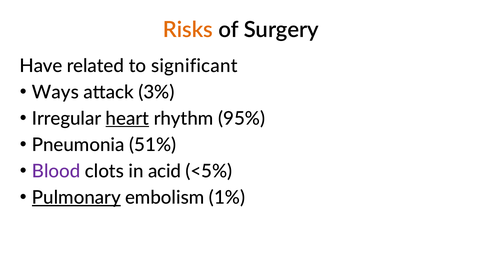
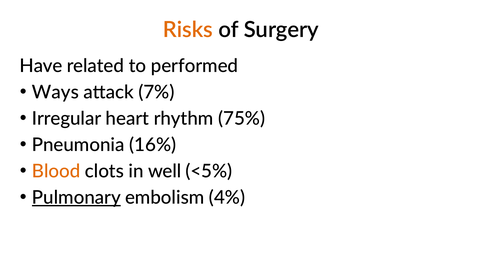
significant: significant -> performed (195, 66)
3%: 3% -> 7% (156, 92)
heart underline: present -> none (127, 118)
95%: 95% -> 75% (242, 118)
51%: 51% -> 16% (153, 145)
Blood colour: purple -> orange (56, 171)
acid: acid -> well (165, 171)
1%: 1% -> 4% (227, 197)
